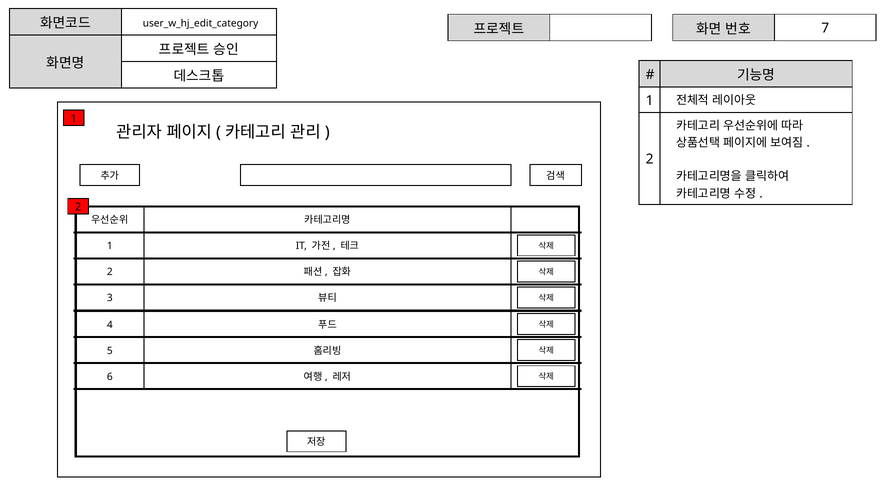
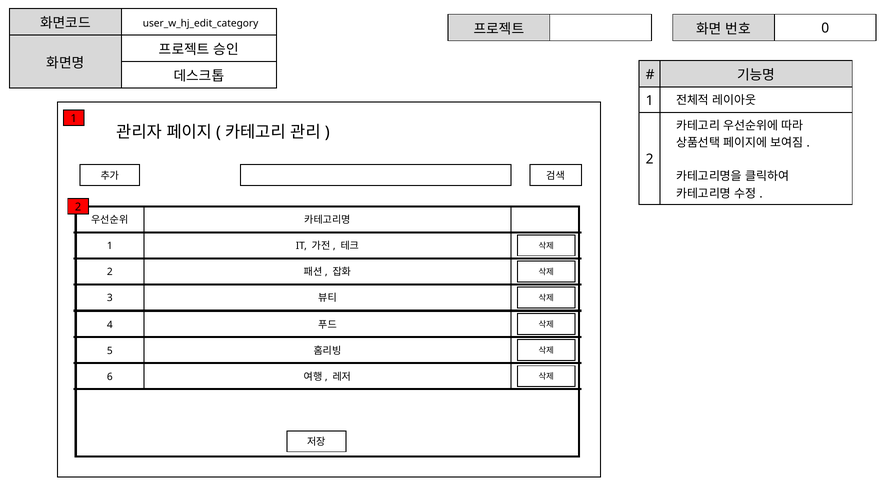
7: 7 -> 0 (825, 28)
